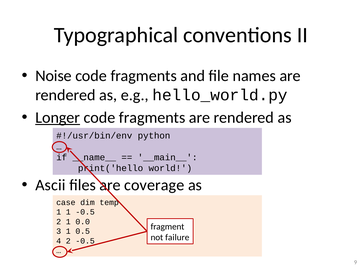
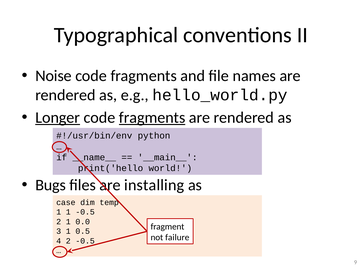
fragments underline: none -> present (152, 118)
Ascii: Ascii -> Bugs (51, 185)
coverage: coverage -> installing (154, 185)
